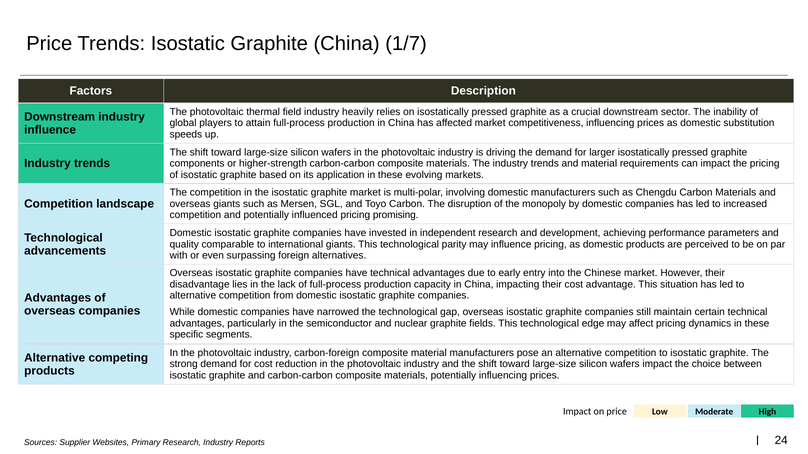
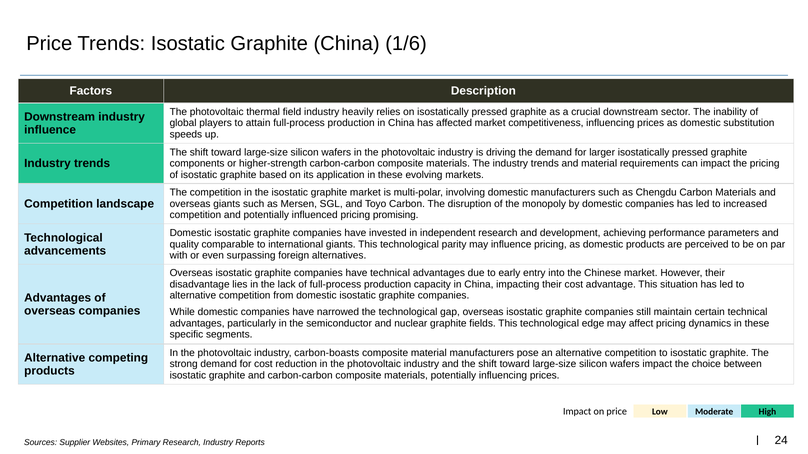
1/7: 1/7 -> 1/6 (406, 44)
carbon-foreign: carbon-foreign -> carbon-boasts (327, 353)
